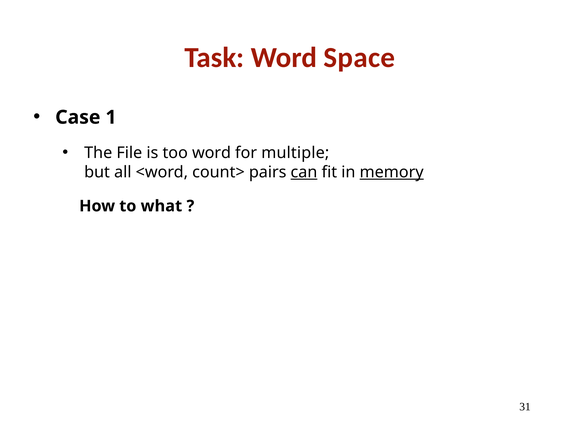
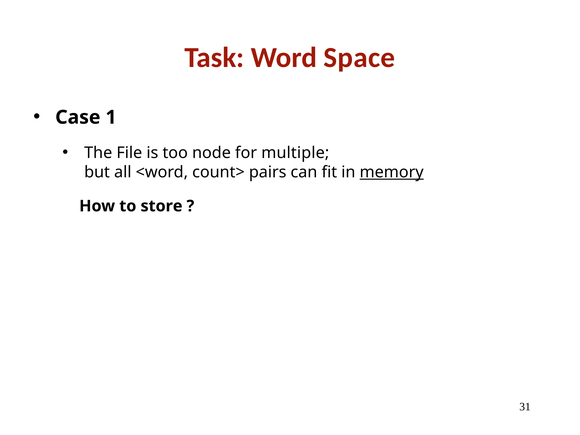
too word: word -> node (211, 153)
can underline: present -> none (304, 172)
what: what -> store (161, 206)
